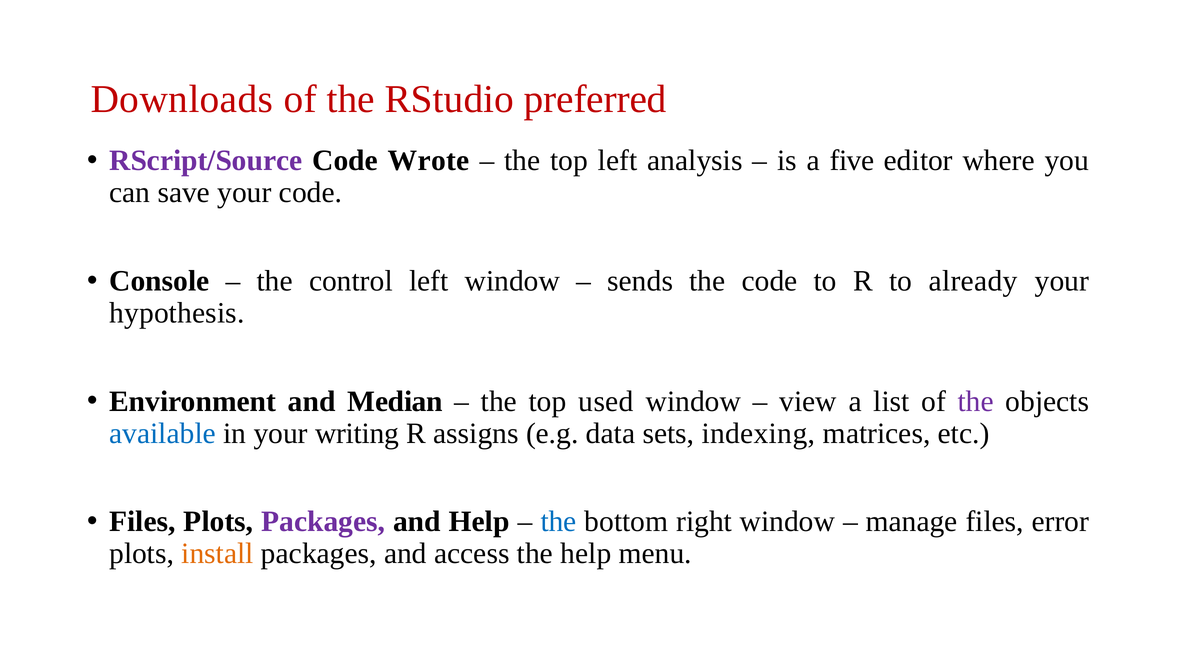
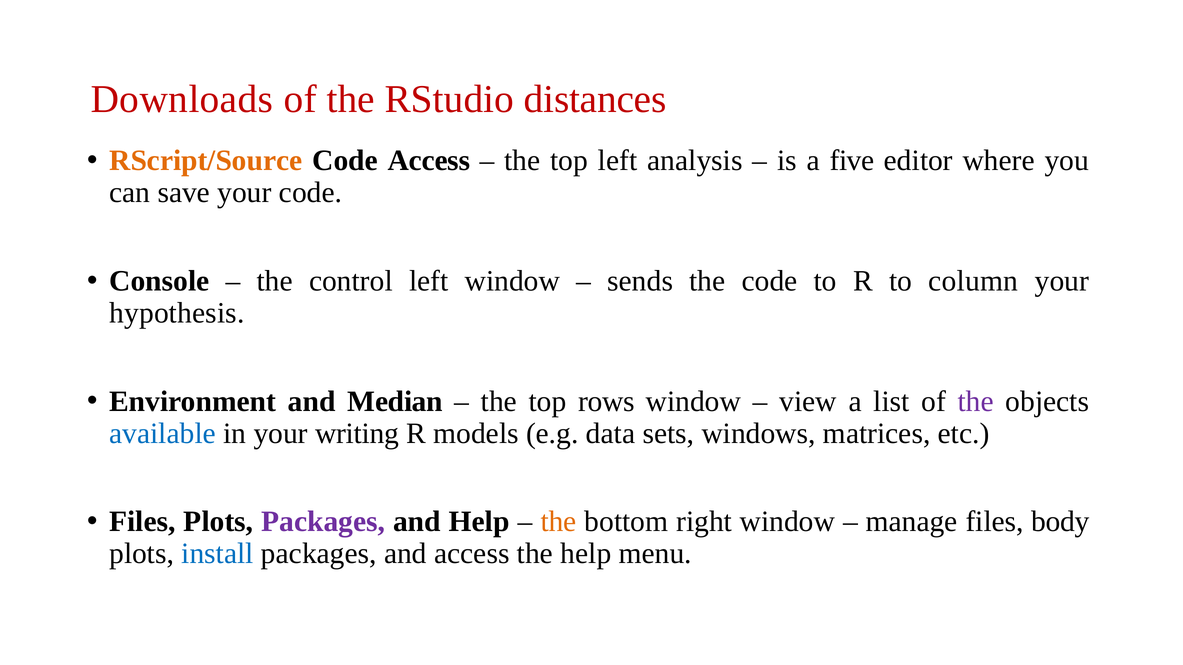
preferred: preferred -> distances (595, 99)
RScript/Source colour: purple -> orange (206, 161)
Code Wrote: Wrote -> Access (429, 161)
already: already -> column (973, 281)
used: used -> rows (606, 402)
assigns: assigns -> models (476, 434)
indexing: indexing -> windows (759, 434)
the colour: blue -> orange (559, 522)
error: error -> body (1060, 522)
install colour: orange -> blue (217, 554)
